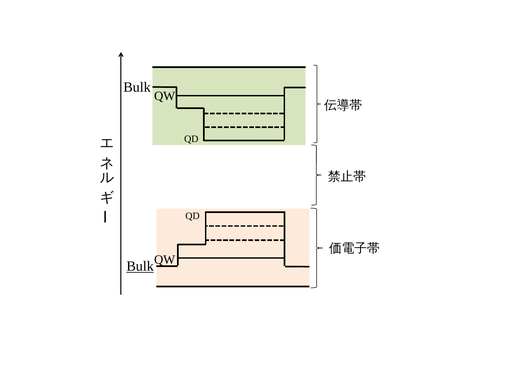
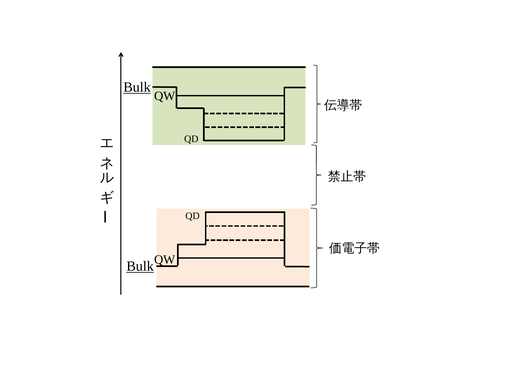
Bulk underline: none -> present (137, 87)
